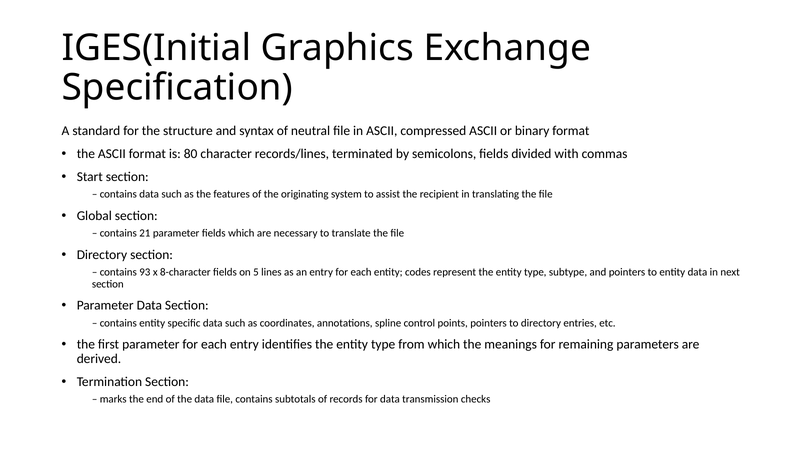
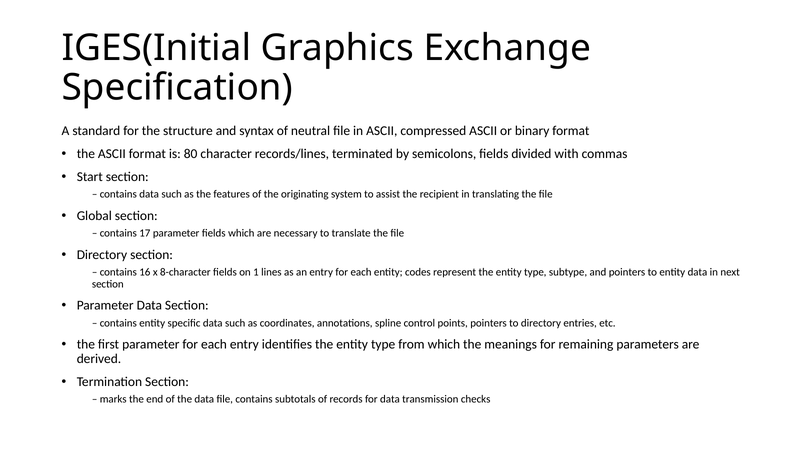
21: 21 -> 17 (145, 233)
93: 93 -> 16 (145, 272)
5: 5 -> 1 (256, 272)
